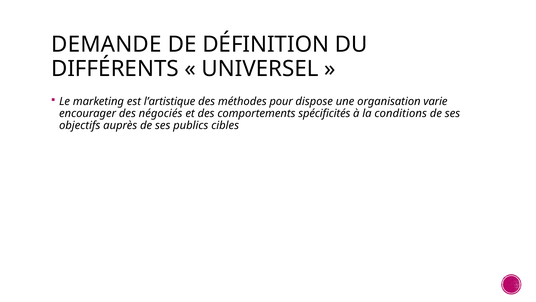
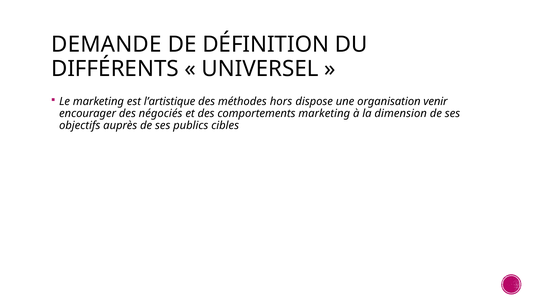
pour: pour -> hors (281, 101)
varie: varie -> venir (435, 101)
comportements spécificités: spécificités -> marketing (324, 113)
conditions: conditions -> dimension (401, 113)
